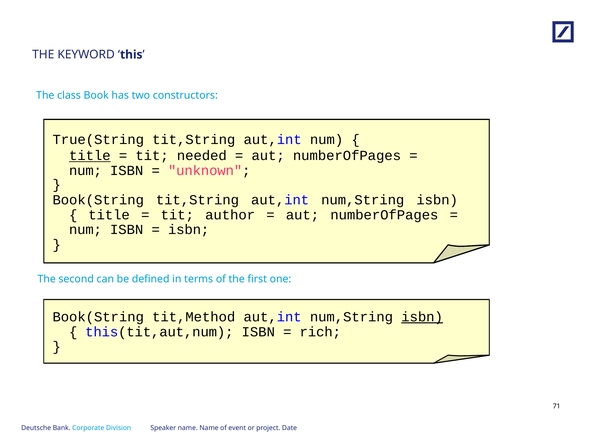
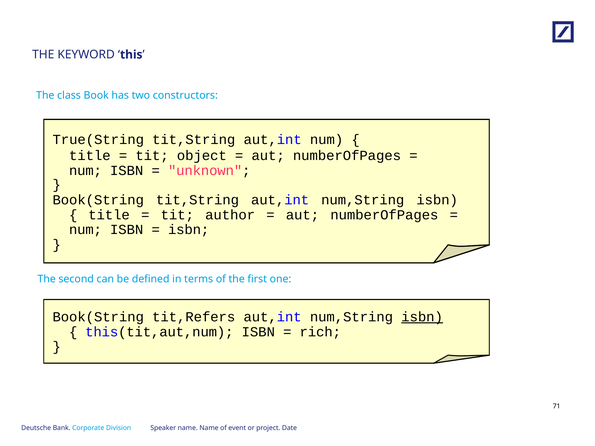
title underline: present -> none (90, 156)
needed: needed -> object (202, 156)
tit,Method: tit,Method -> tit,Refers (194, 317)
